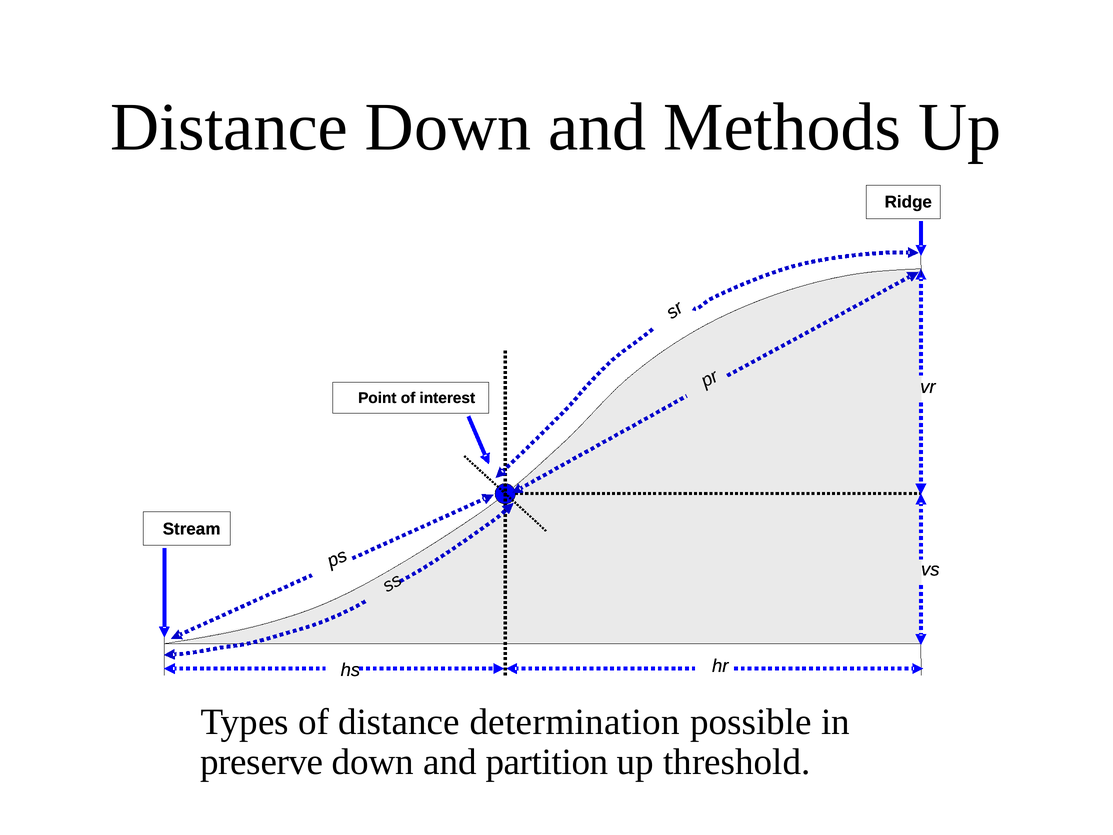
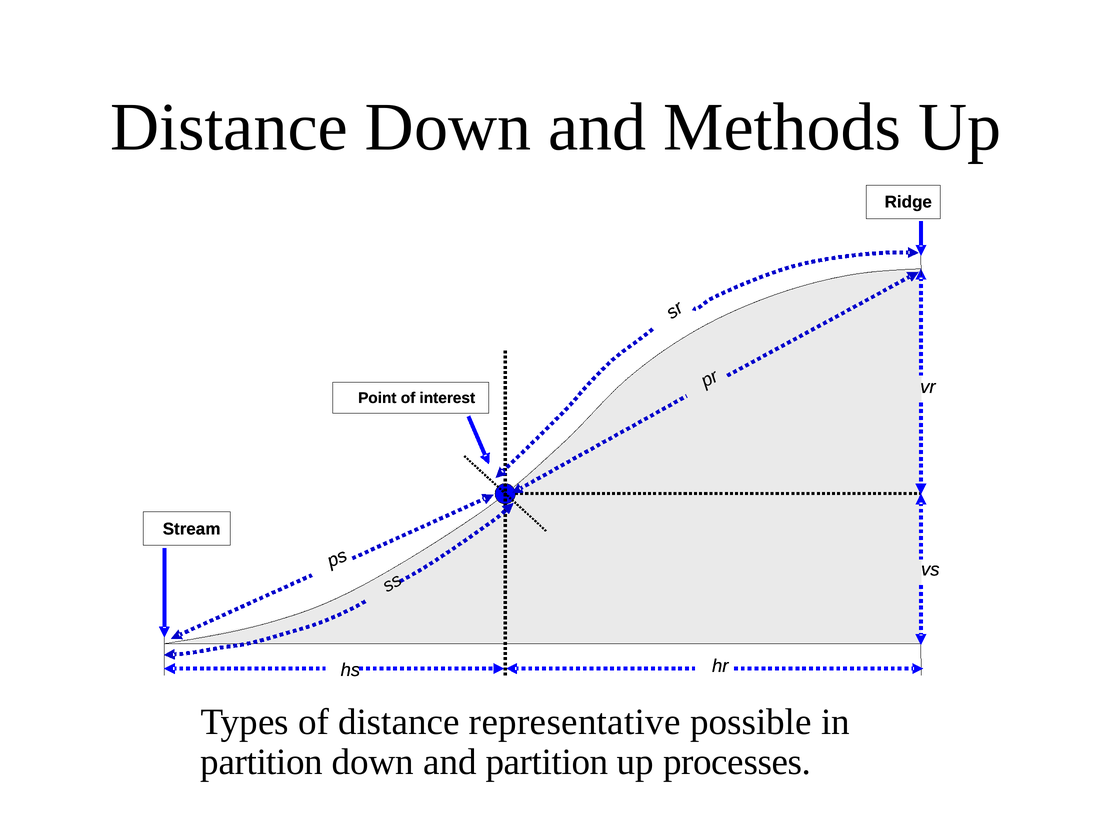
determination: determination -> representative (575, 722)
preserve: preserve -> partition (262, 762)
threshold: threshold -> processes (737, 762)
